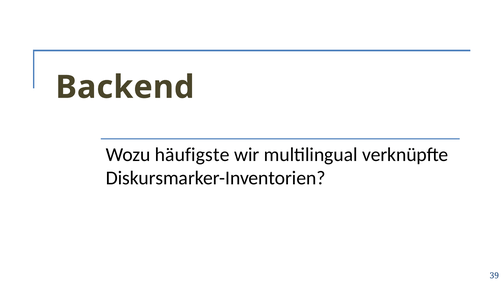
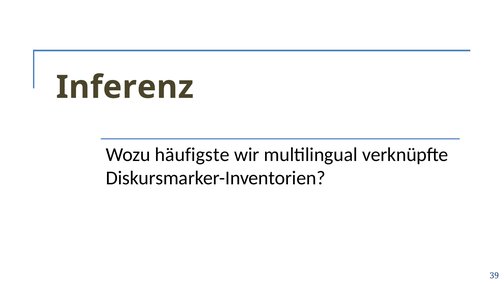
Backend: Backend -> Inferenz (125, 87)
